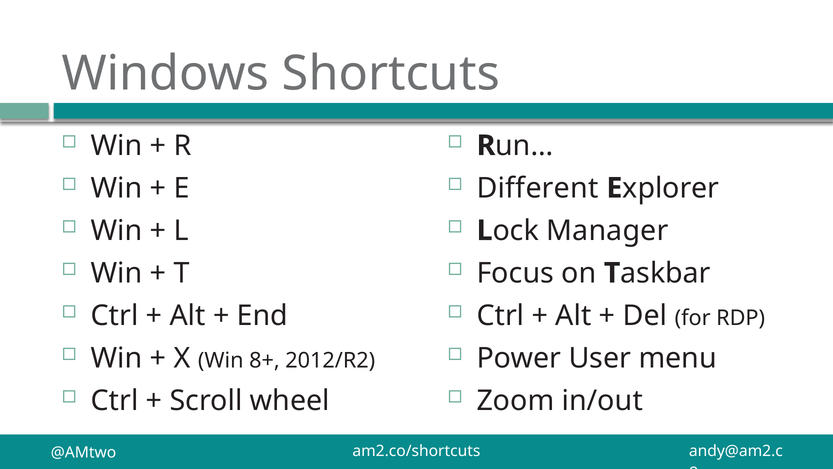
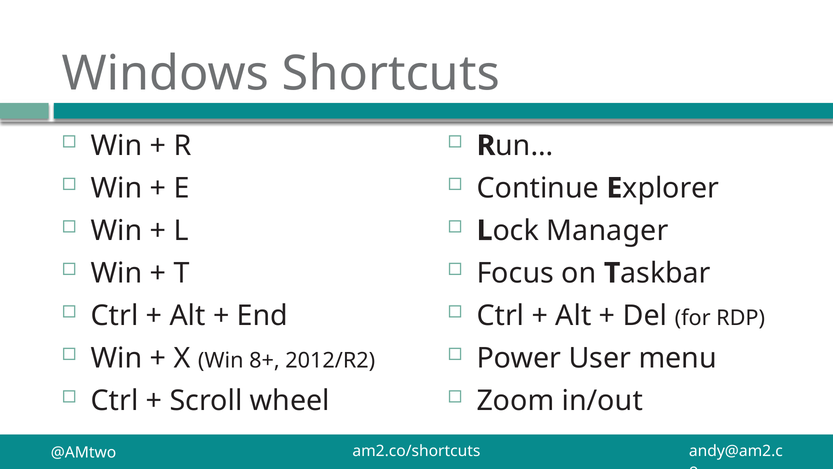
Different: Different -> Continue (538, 188)
